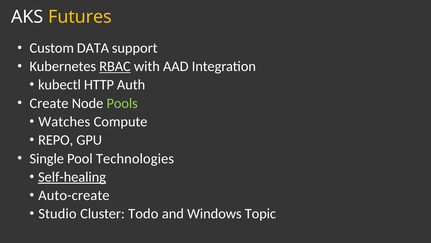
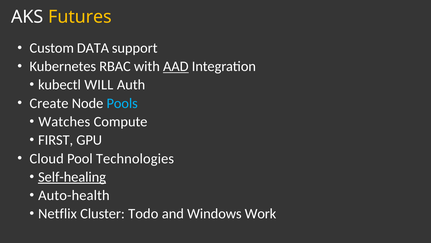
RBAC underline: present -> none (115, 66)
AAD underline: none -> present (176, 66)
HTTP: HTTP -> WILL (99, 85)
Pools colour: light green -> light blue (122, 103)
REPO: REPO -> FIRST (56, 140)
Single: Single -> Cloud (47, 158)
Auto-create: Auto-create -> Auto-health (74, 195)
Studio: Studio -> Netflix (57, 213)
Topic: Topic -> Work (260, 213)
